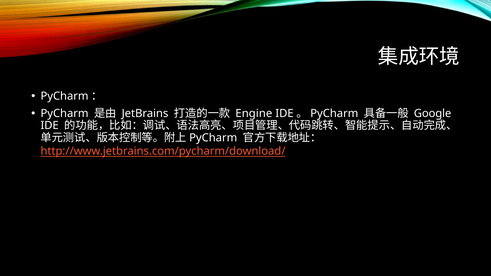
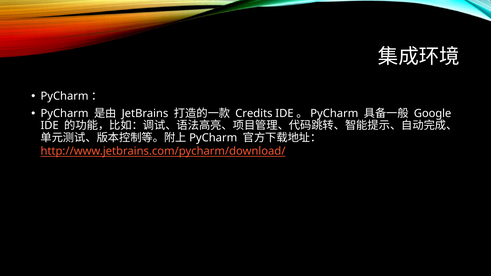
Engine: Engine -> Credits (254, 113)
